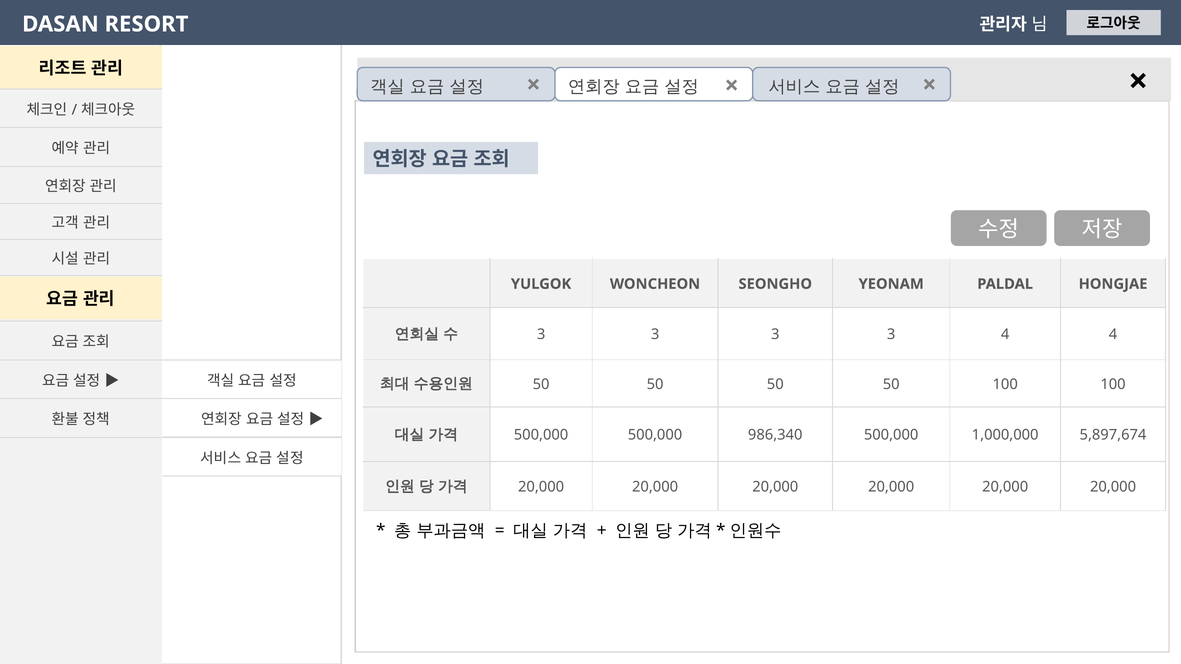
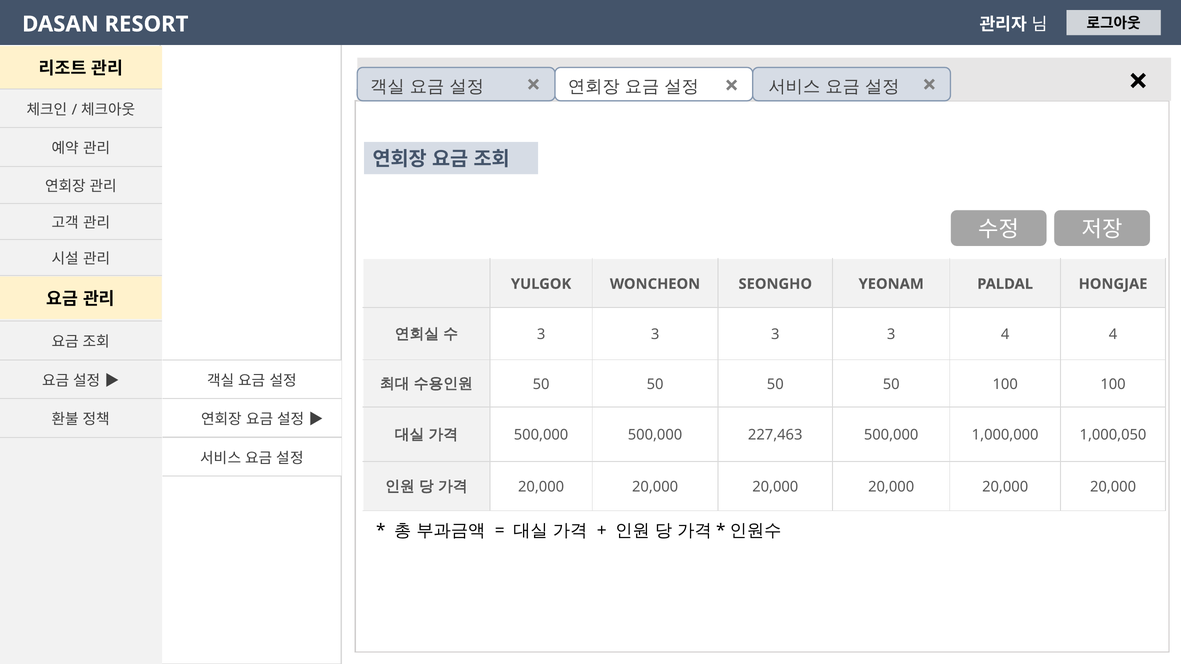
986,340: 986,340 -> 227,463 (775, 435)
5,897,674: 5,897,674 -> 1,000,050 (1113, 435)
